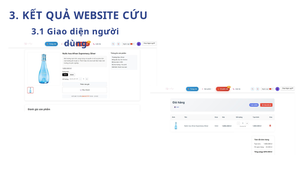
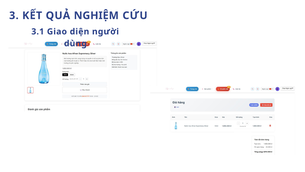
WEBSITE: WEBSITE -> NGHIỆM (96, 16)
